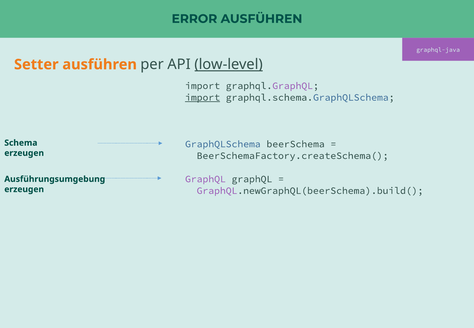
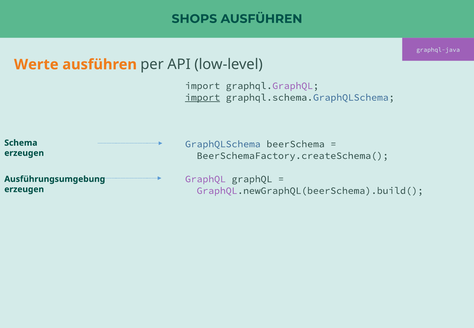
ERROR: ERROR -> SHOPS (194, 19)
Setter: Setter -> Werte (36, 65)
low-level underline: present -> none (229, 65)
